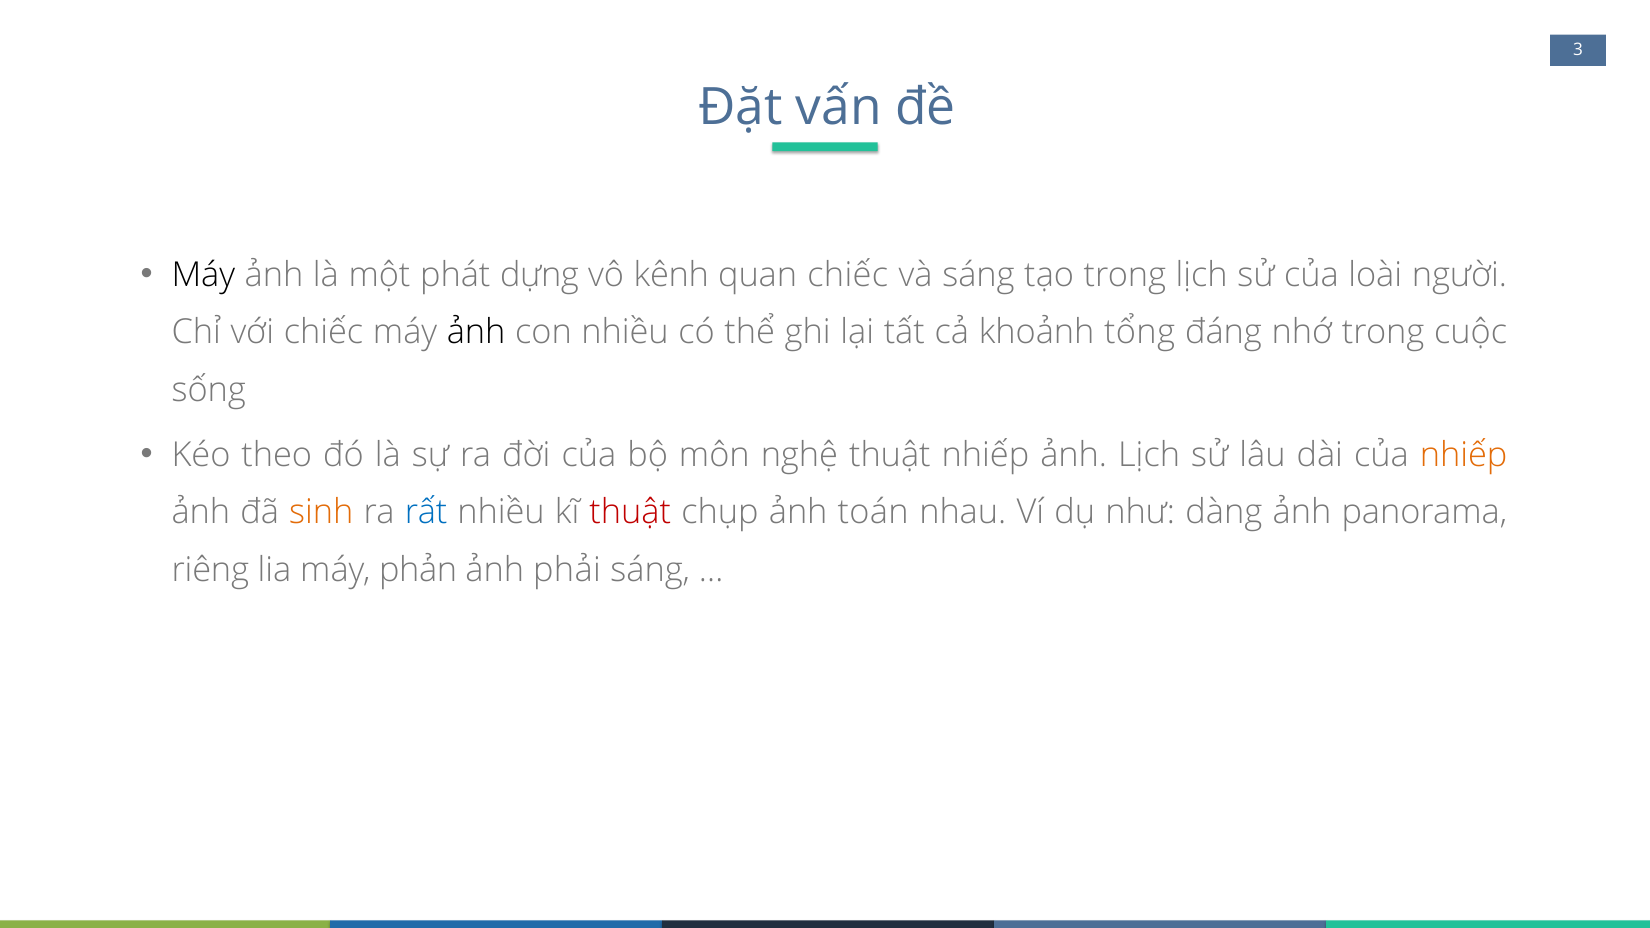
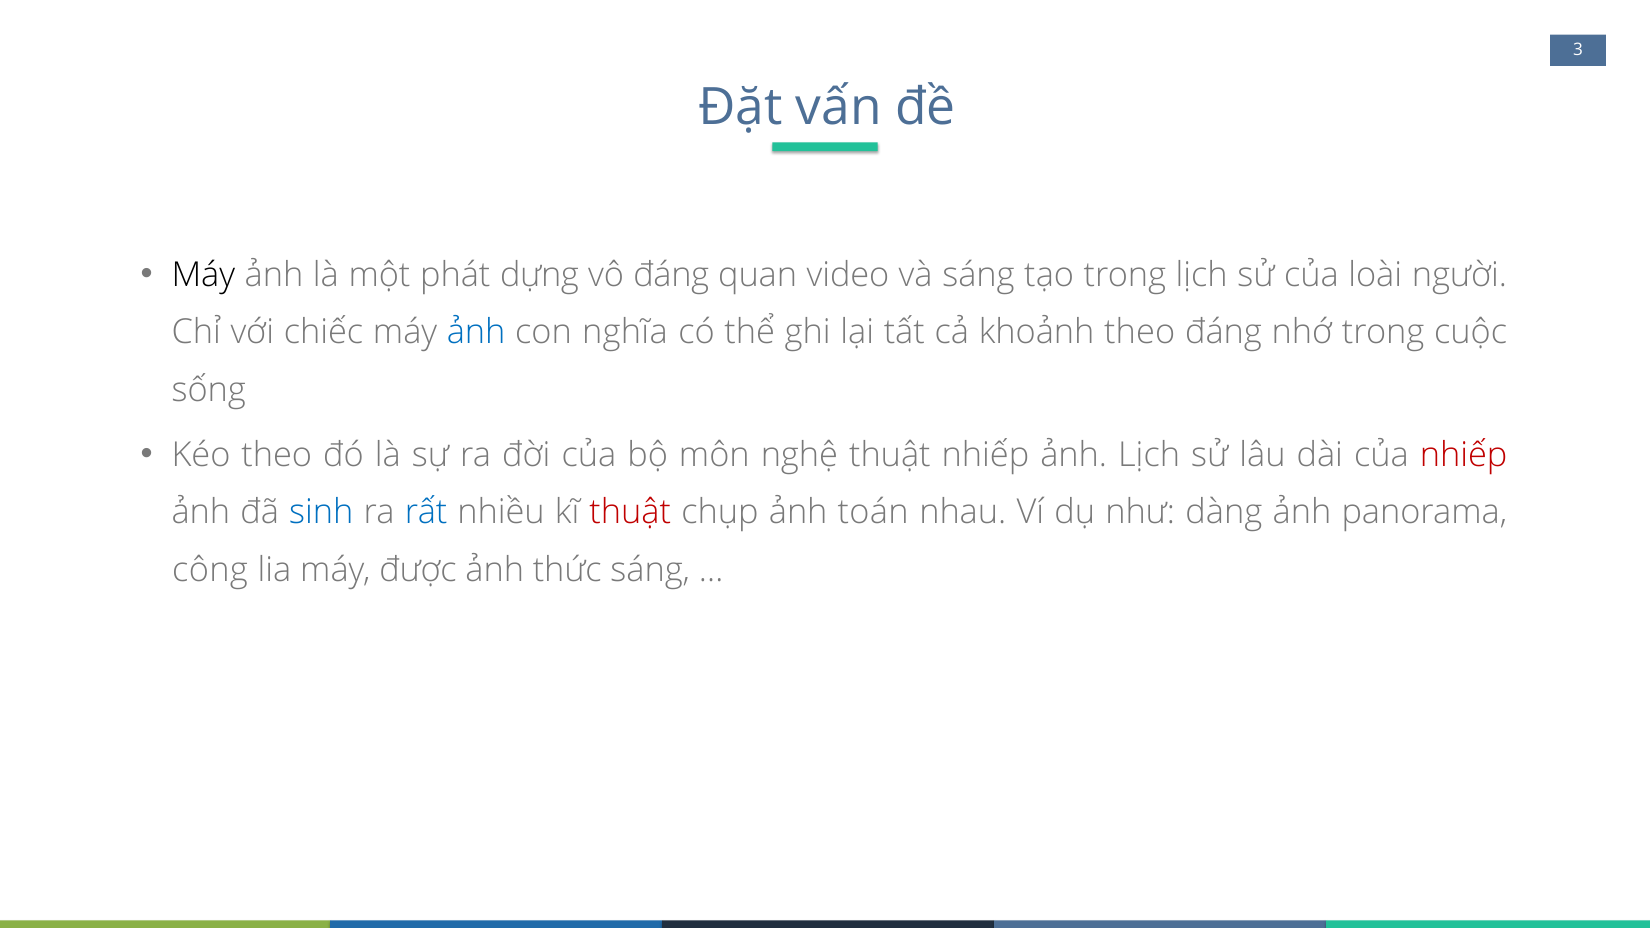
vô kênh: kênh -> đáng (671, 275)
quan chiếc: chiếc -> video (848, 275)
ảnh colour: black -> blue (476, 332)
con nhiều: nhiều -> nghĩa (625, 332)
khoảnh tổng: tổng -> theo (1140, 332)
nhiếp colour: orange -> red (1464, 455)
sinh colour: orange -> blue (321, 513)
riêng: riêng -> công (210, 570)
phản: phản -> được (418, 570)
phải: phải -> thức (567, 570)
